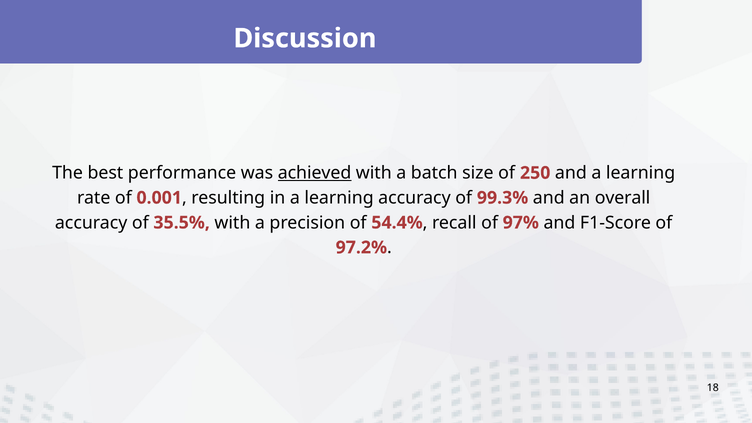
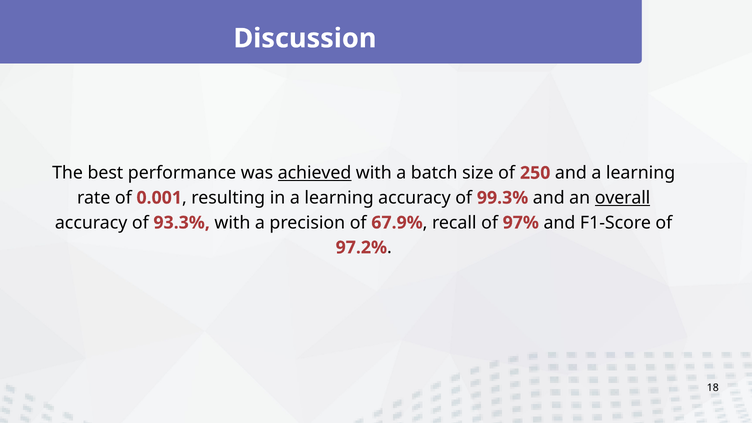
overall underline: none -> present (623, 198)
35.5%: 35.5% -> 93.3% (182, 223)
54.4%: 54.4% -> 67.9% (397, 223)
